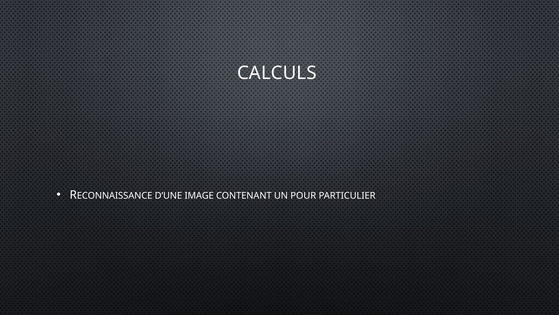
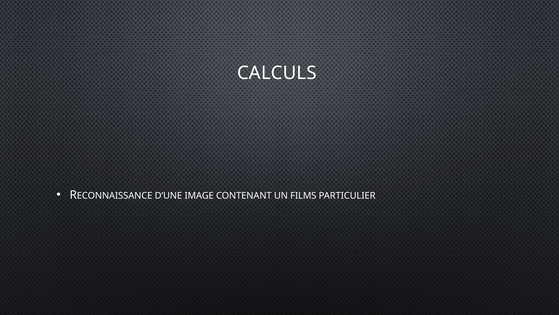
POUR: POUR -> FILMS (303, 195)
